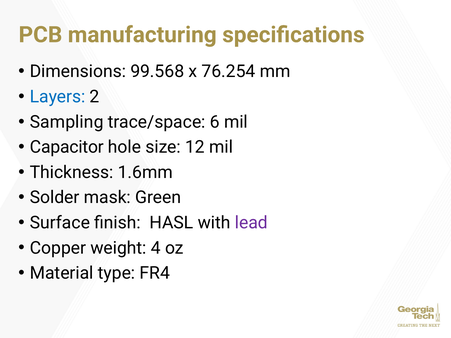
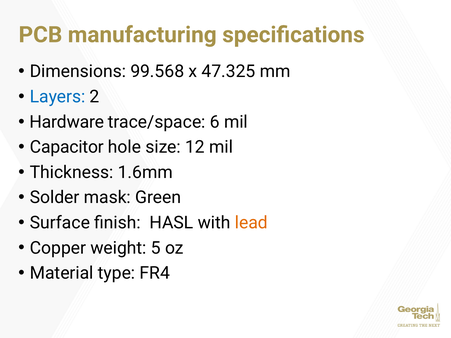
76.254: 76.254 -> 47.325 (228, 72)
Sampling: Sampling -> Hardware (67, 122)
lead colour: purple -> orange (251, 223)
4: 4 -> 5 (156, 248)
